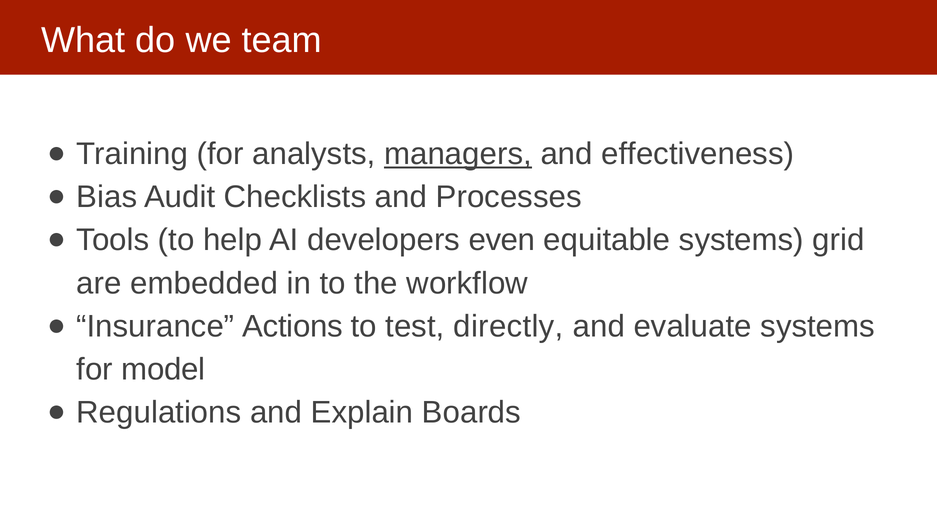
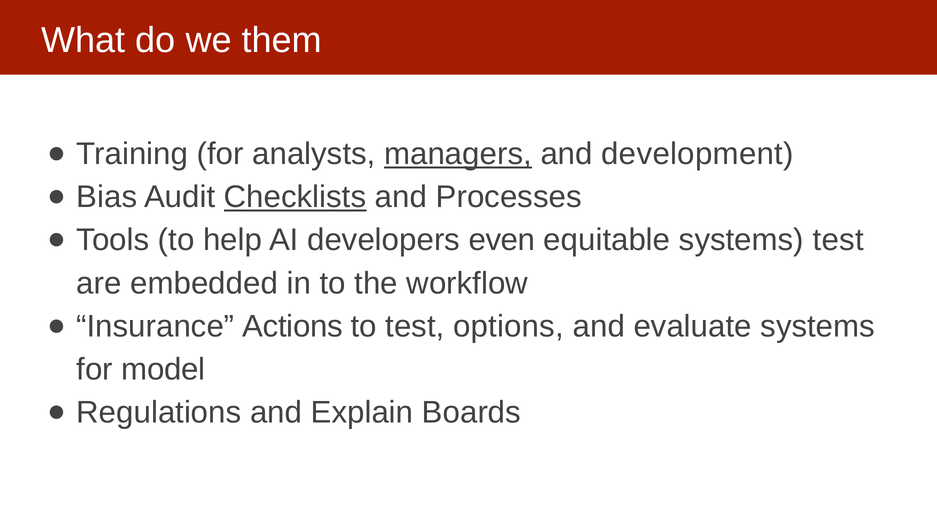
team: team -> them (282, 40)
effectiveness: effectiveness -> development (698, 154)
Checklists underline: none -> present (295, 197)
systems grid: grid -> test (838, 240)
directly: directly -> options (508, 326)
